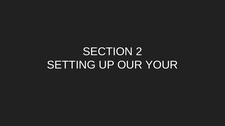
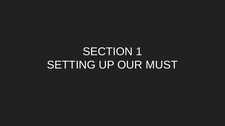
2: 2 -> 1 (139, 52)
YOUR: YOUR -> MUST (162, 65)
